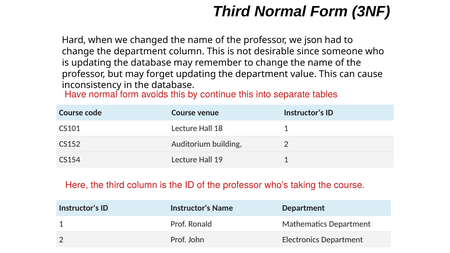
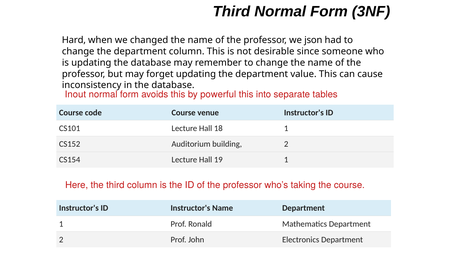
Have: Have -> Inout (75, 94)
continue: continue -> powerful (218, 94)
